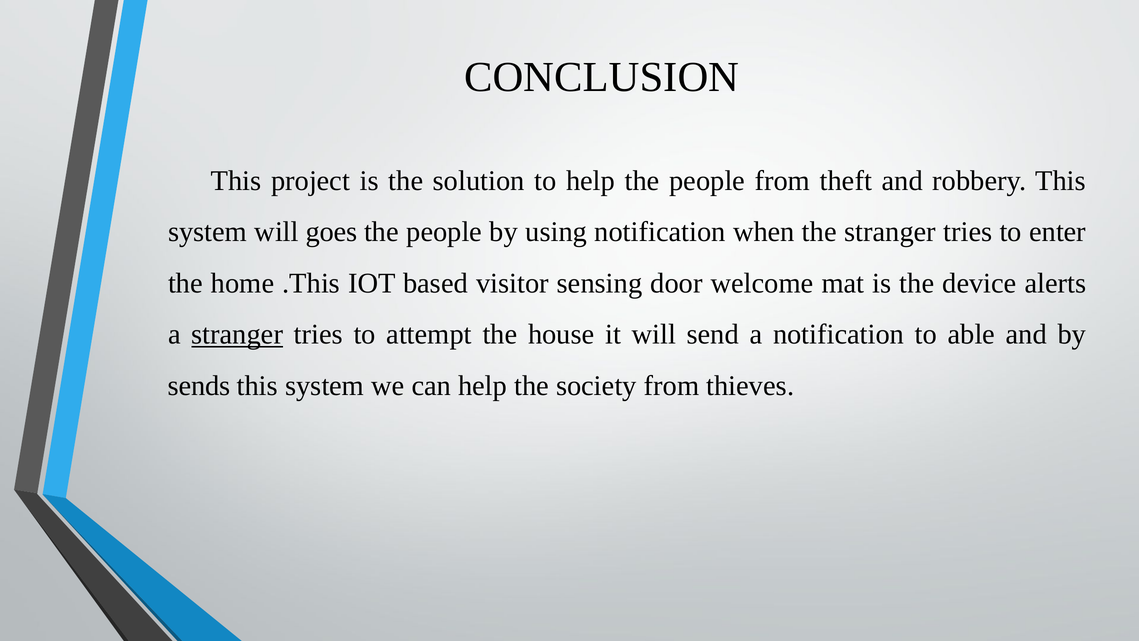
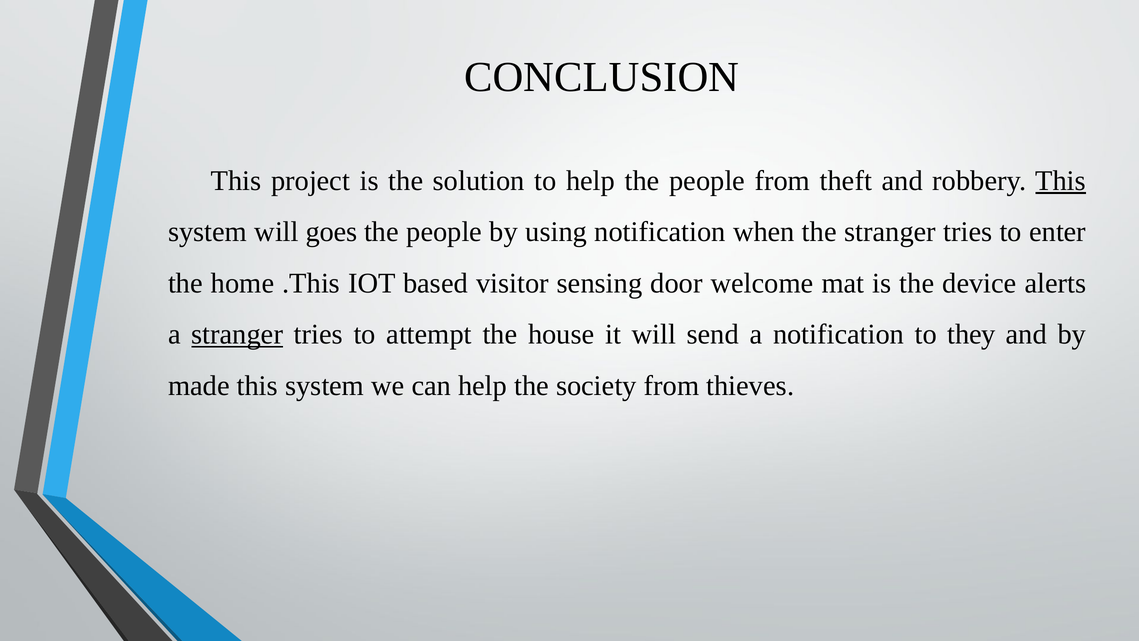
This underline: none -> present (1061, 181)
able: able -> they (972, 334)
sends: sends -> made (199, 386)
